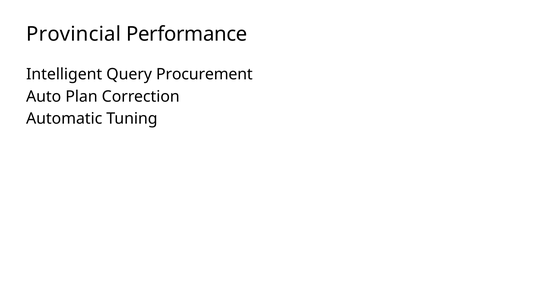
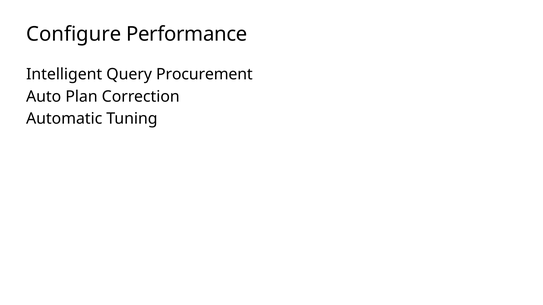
Provincial: Provincial -> Configure (74, 34)
